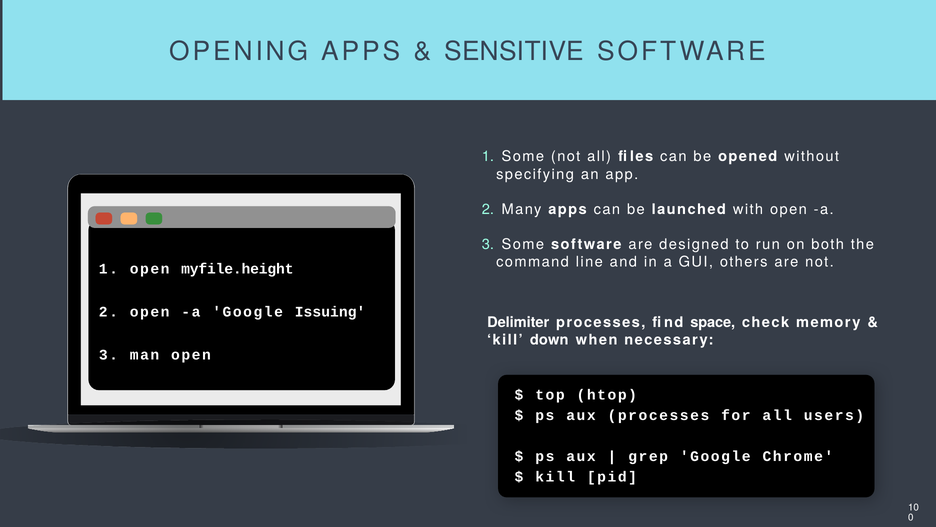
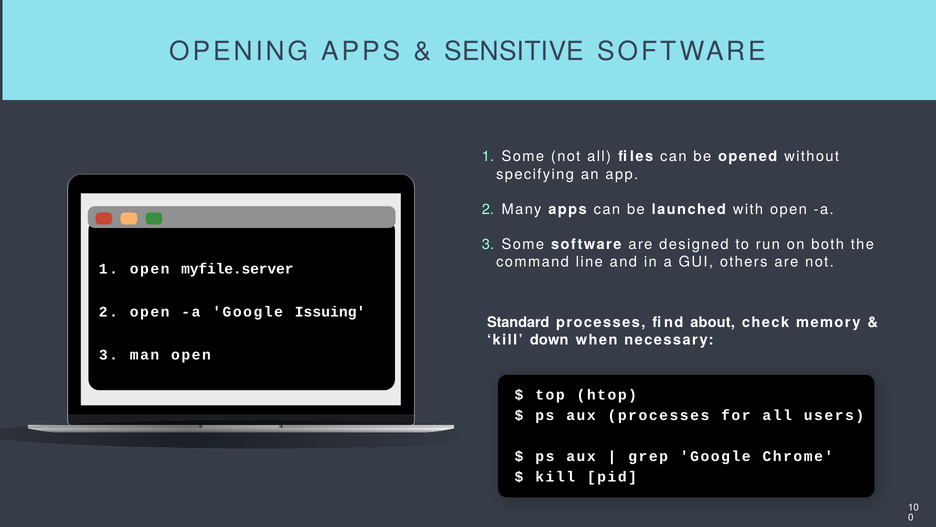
myfile.height: myfile.height -> myfile.server (237, 269)
Delimiter: Delimiter -> Standard (518, 322)
space: space -> about (713, 322)
